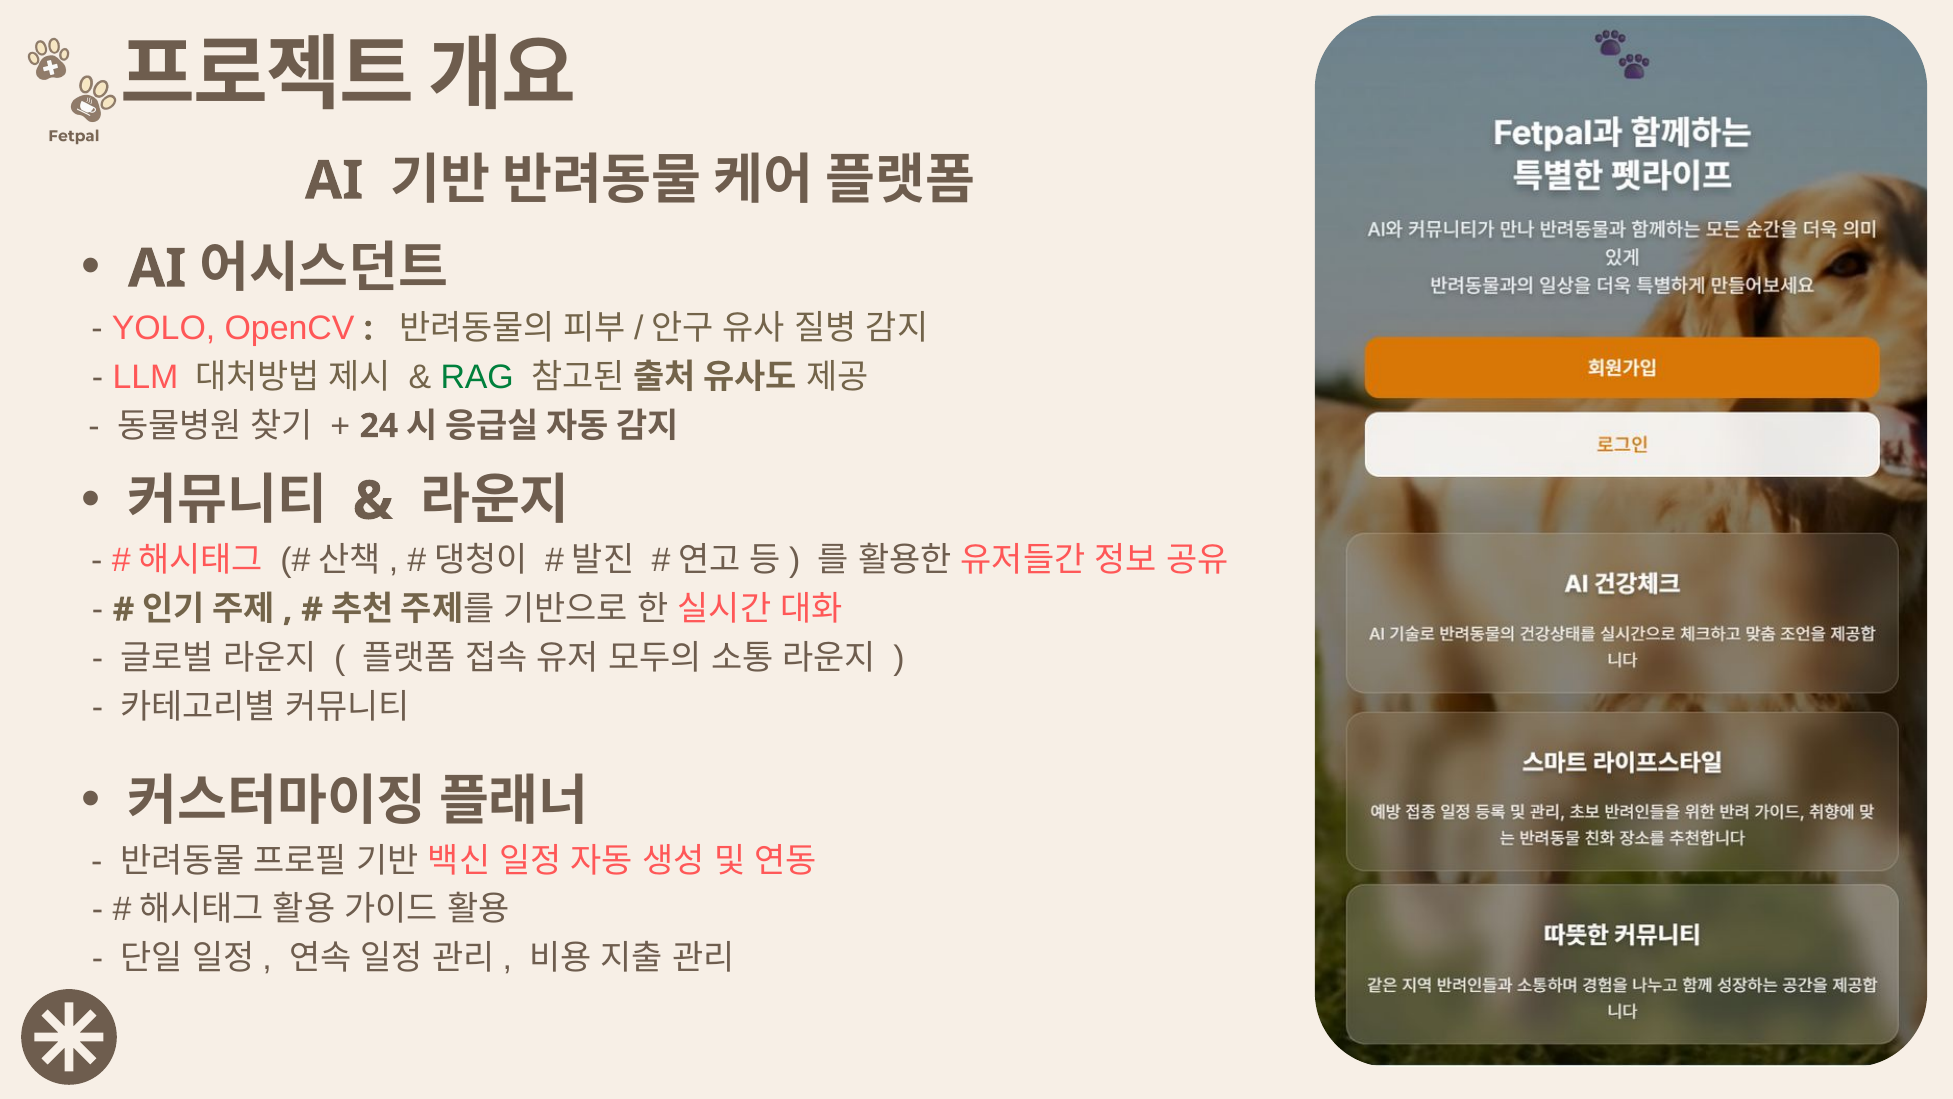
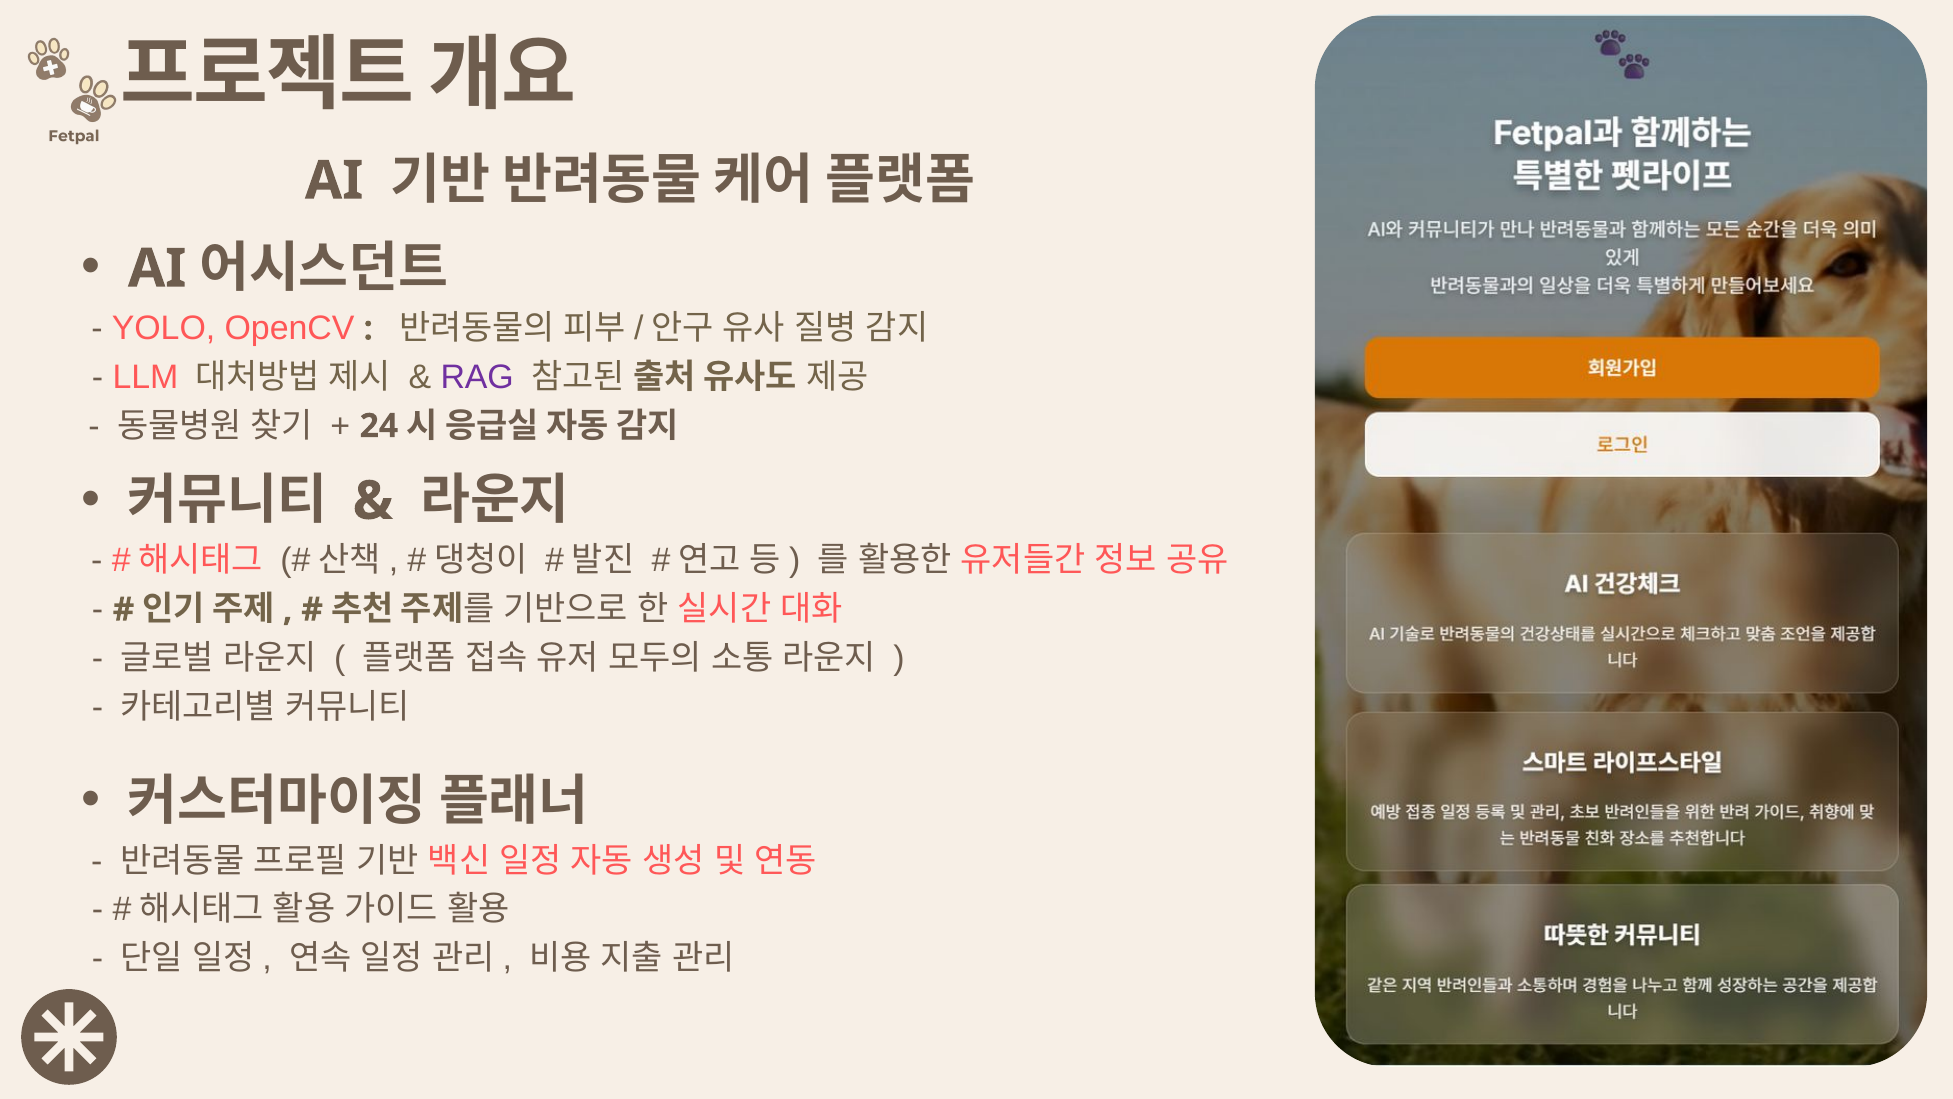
RAG colour: green -> purple (477, 377)
